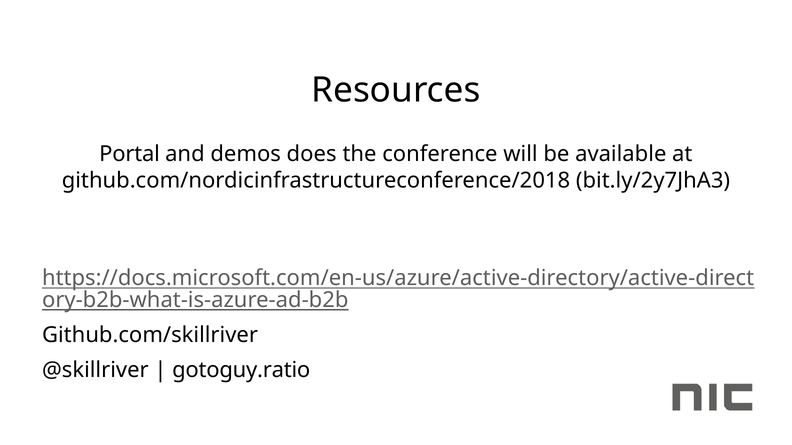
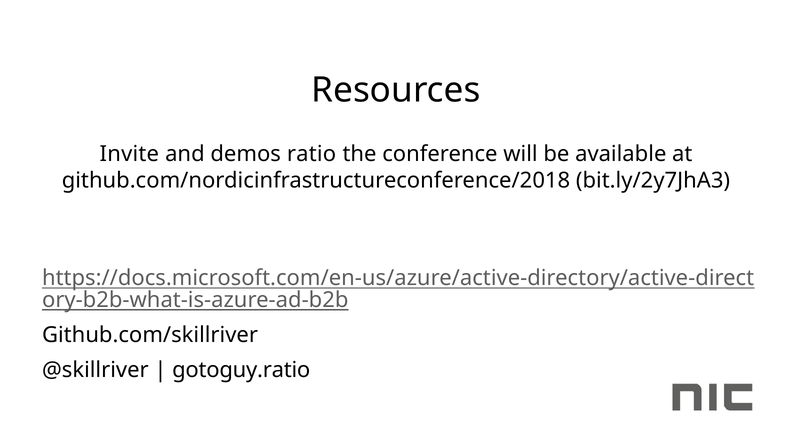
Portal: Portal -> Invite (129, 154)
does: does -> ratio (312, 154)
